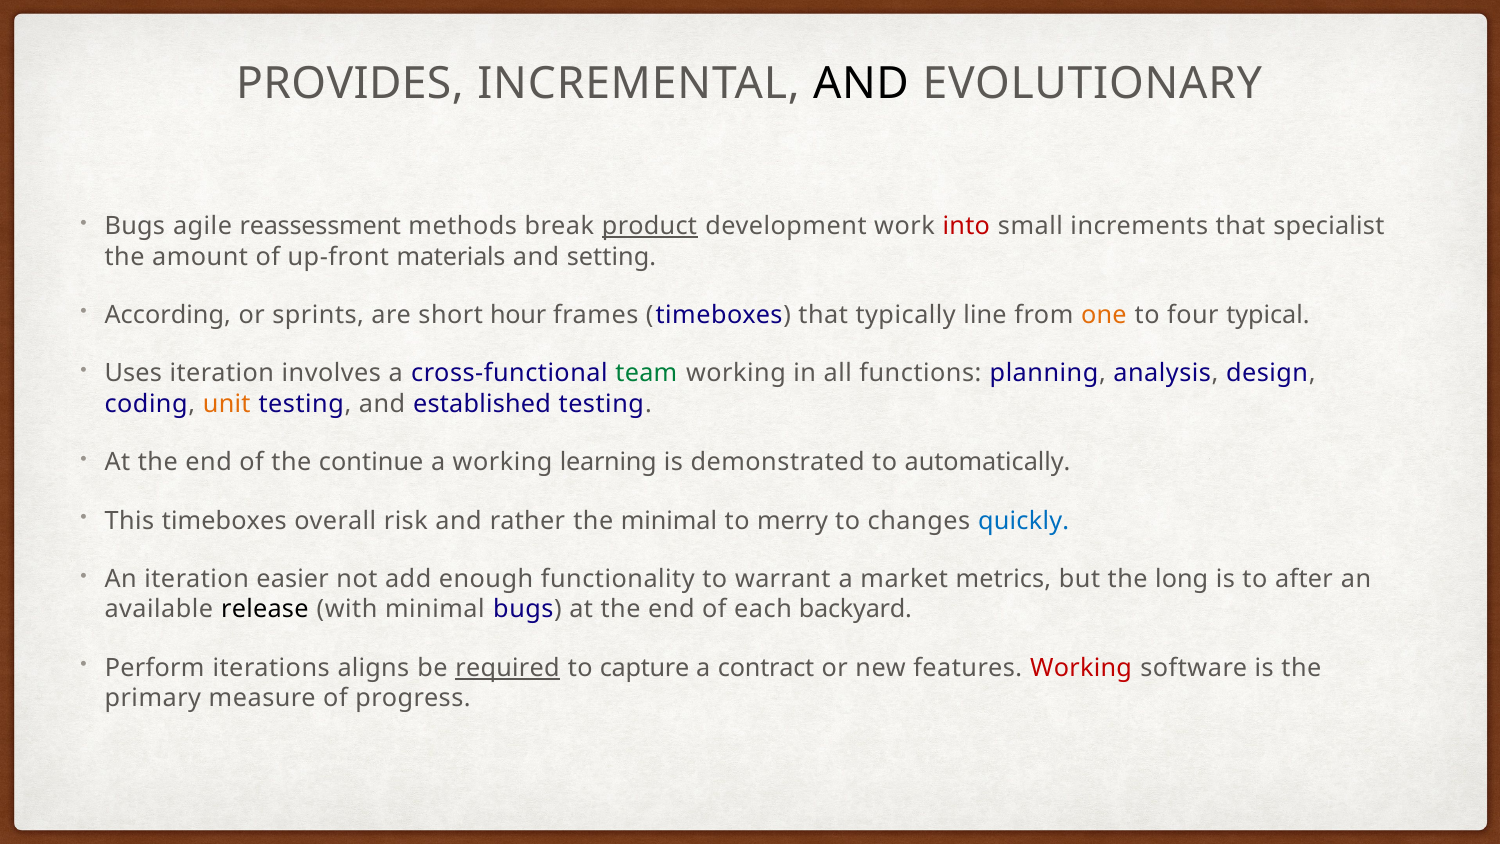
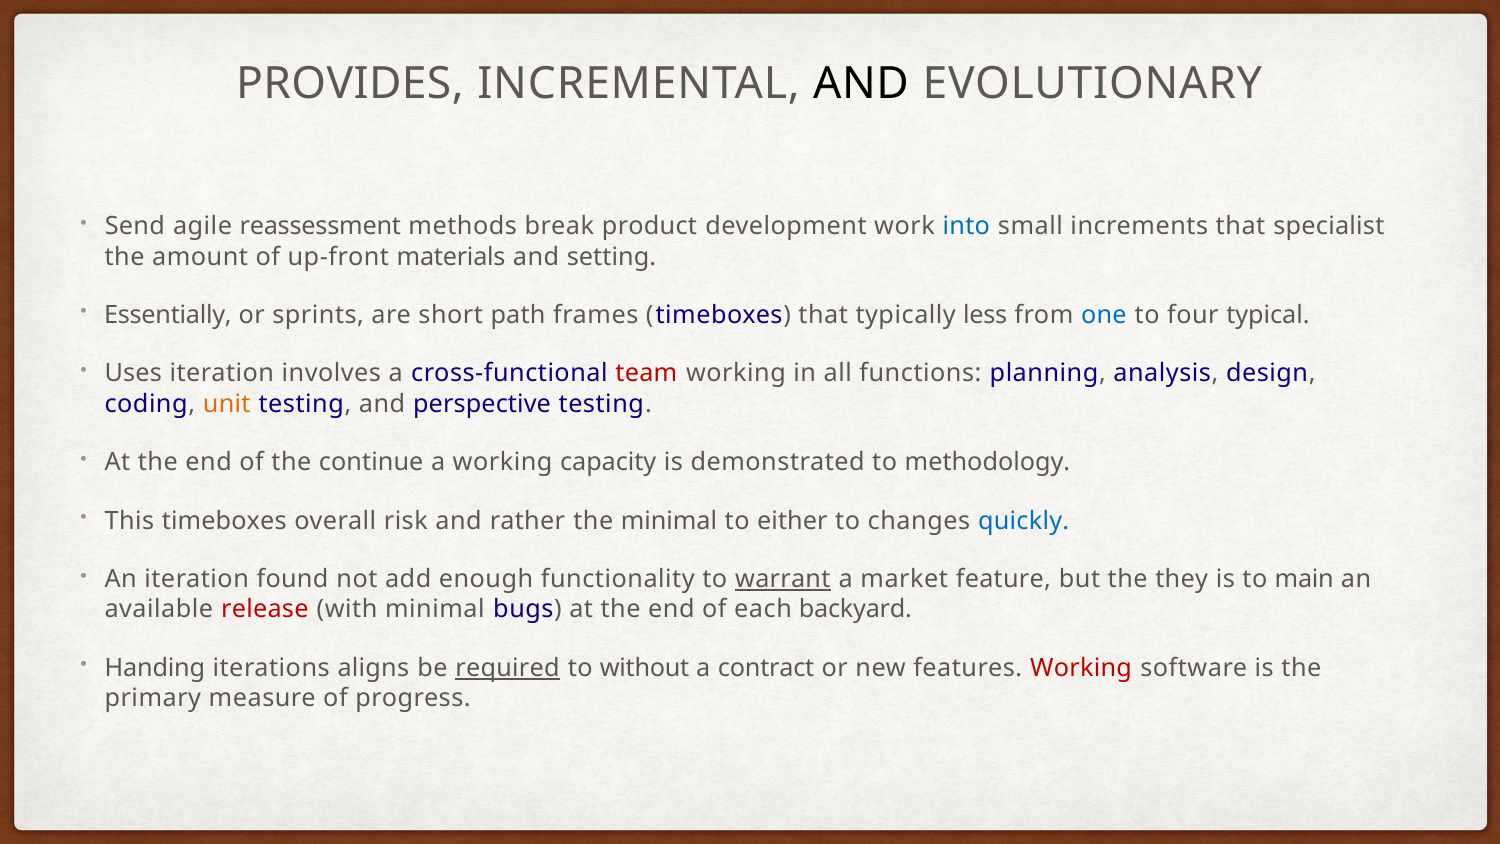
Bugs: Bugs -> Send (135, 226)
product underline: present -> none (649, 226)
into colour: red -> blue (966, 226)
According: According -> Essentially (168, 315)
hour: hour -> path (518, 315)
line: line -> less (985, 315)
one colour: orange -> blue (1104, 315)
team colour: green -> red (646, 374)
established: established -> perspective (482, 404)
learning: learning -> capacity (608, 462)
automatically: automatically -> methodology (987, 462)
merry: merry -> either (792, 521)
easier: easier -> found (293, 579)
warrant underline: none -> present (783, 579)
metrics: metrics -> feature (1003, 579)
long: long -> they (1182, 579)
after: after -> main (1304, 579)
release colour: black -> red (265, 609)
Perform: Perform -> Handing (155, 668)
capture: capture -> without (645, 668)
